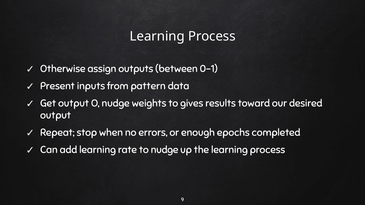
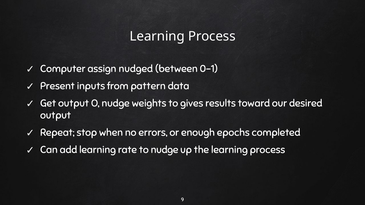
Otherwise: Otherwise -> Computer (63, 69)
outputs: outputs -> nudged (136, 69)
